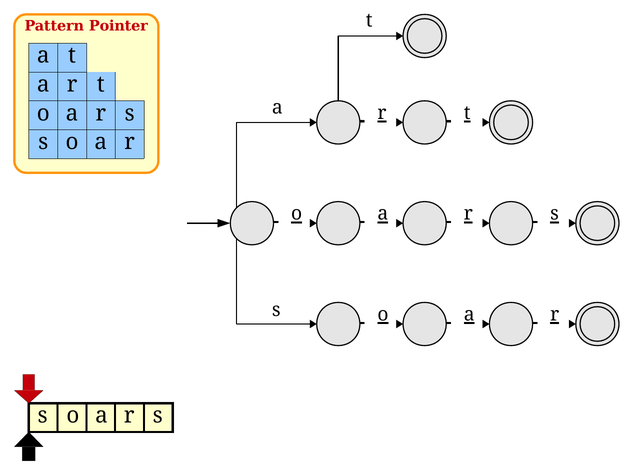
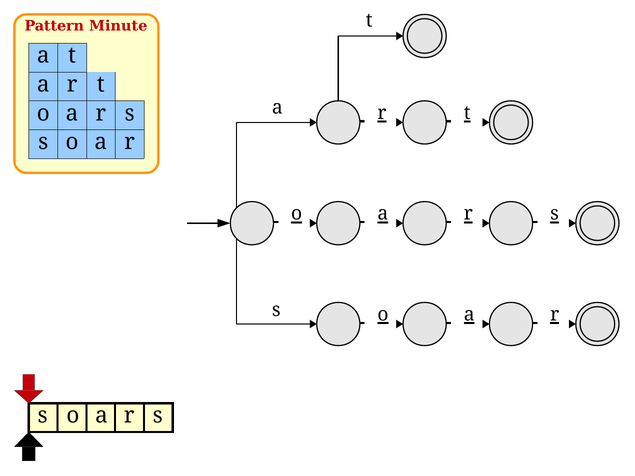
Pointer: Pointer -> Minute (118, 26)
